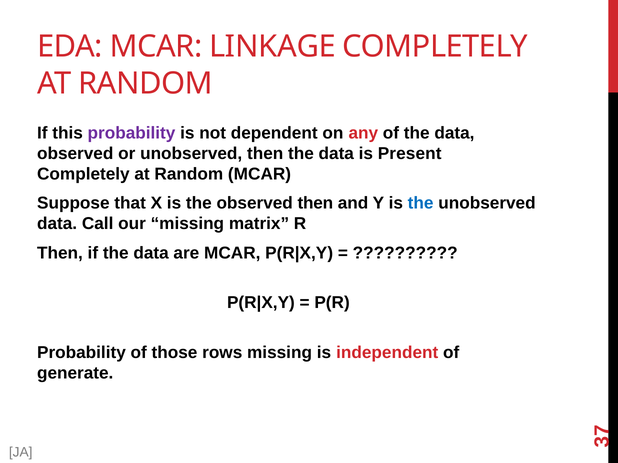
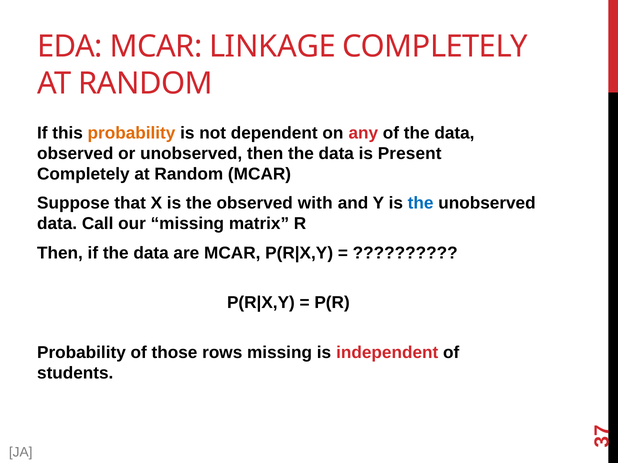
probability colour: purple -> orange (132, 133)
observed then: then -> with (315, 203)
generate: generate -> students (75, 373)
